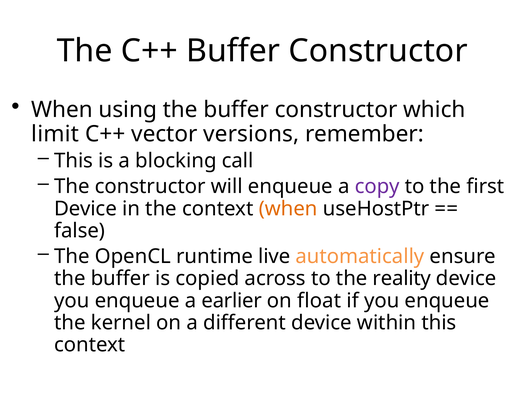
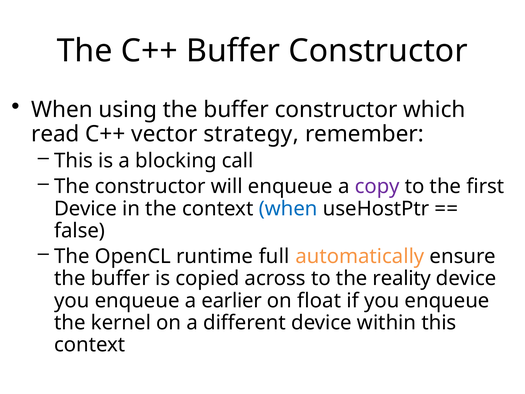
limit: limit -> read (55, 134)
versions: versions -> strategy (251, 134)
when colour: orange -> blue (288, 209)
live: live -> full (274, 256)
